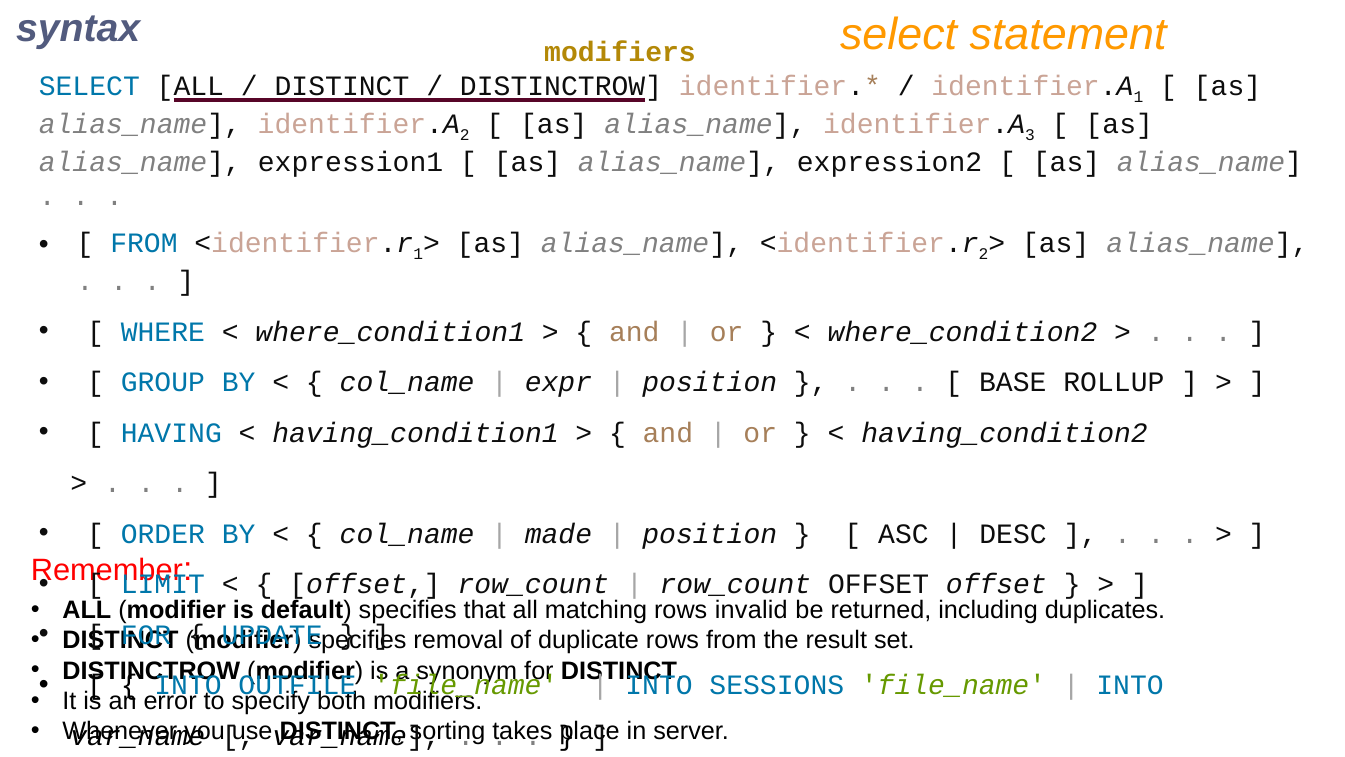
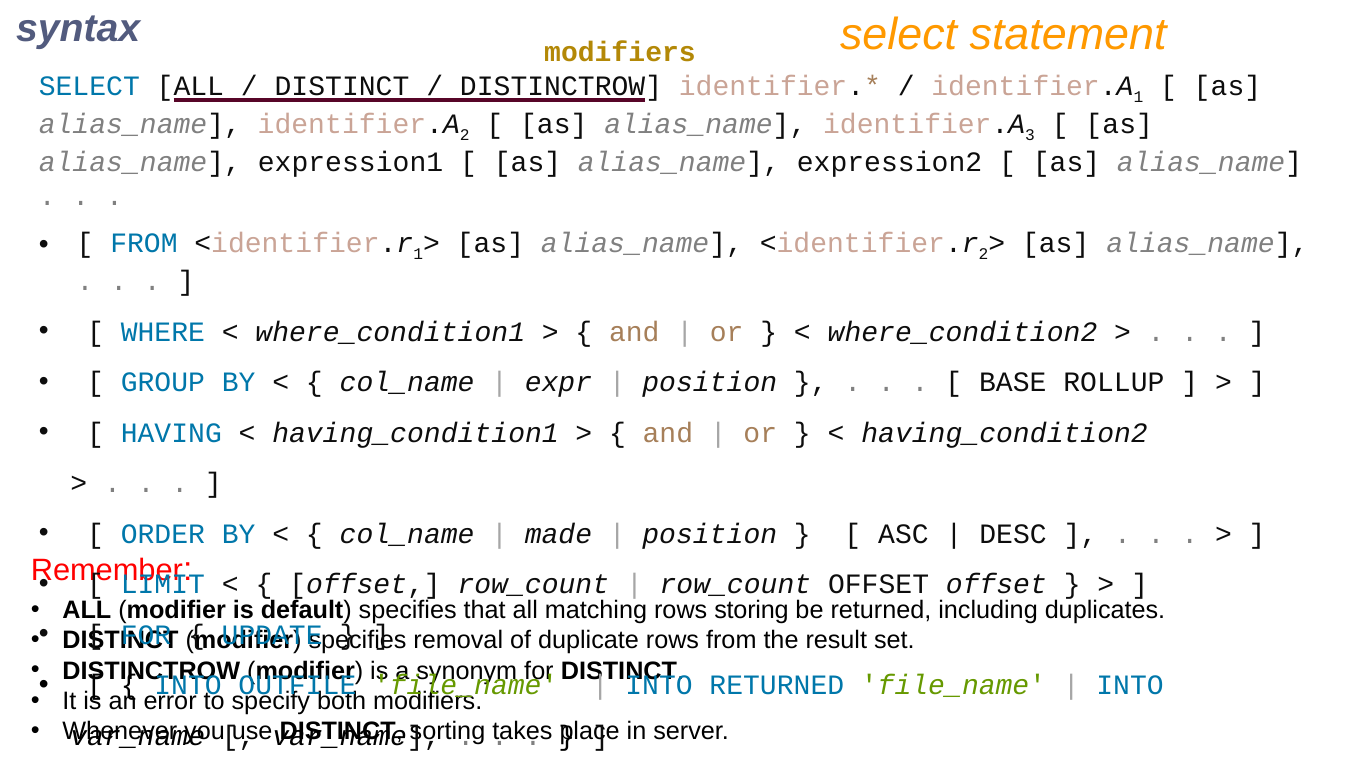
invalid: invalid -> storing (751, 610)
INTO SESSIONS: SESSIONS -> RETURNED (777, 685)
